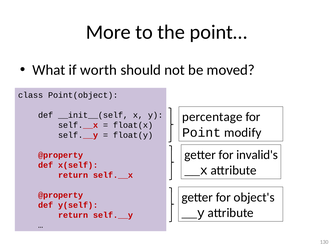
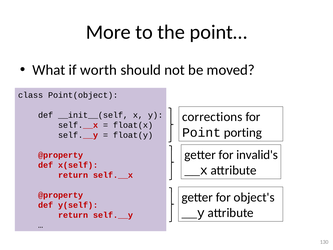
percentage: percentage -> corrections (212, 117)
modify: modify -> porting (243, 132)
